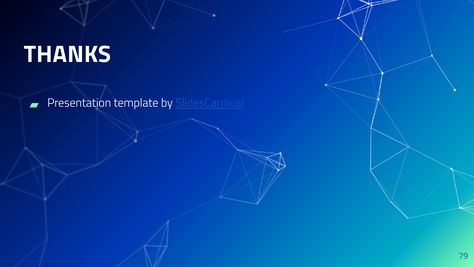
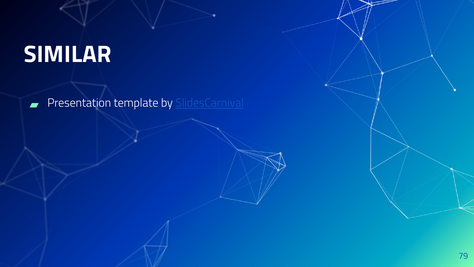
THANKS: THANKS -> SIMILAR (68, 54)
